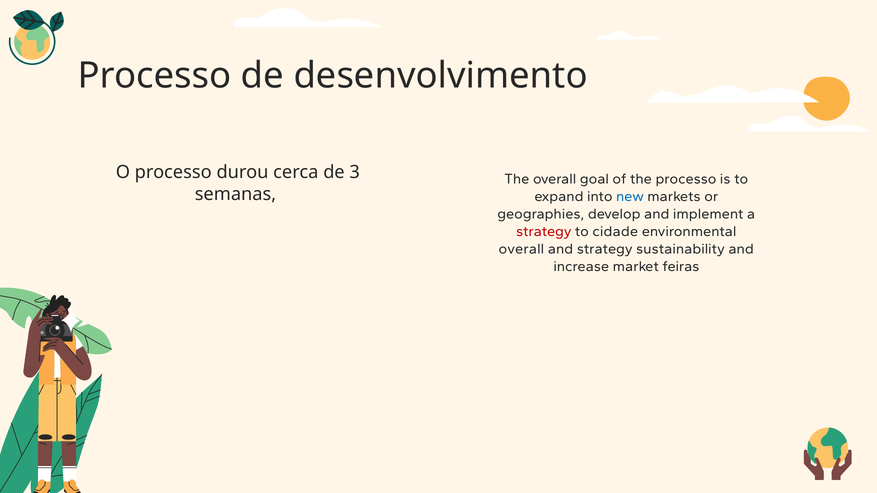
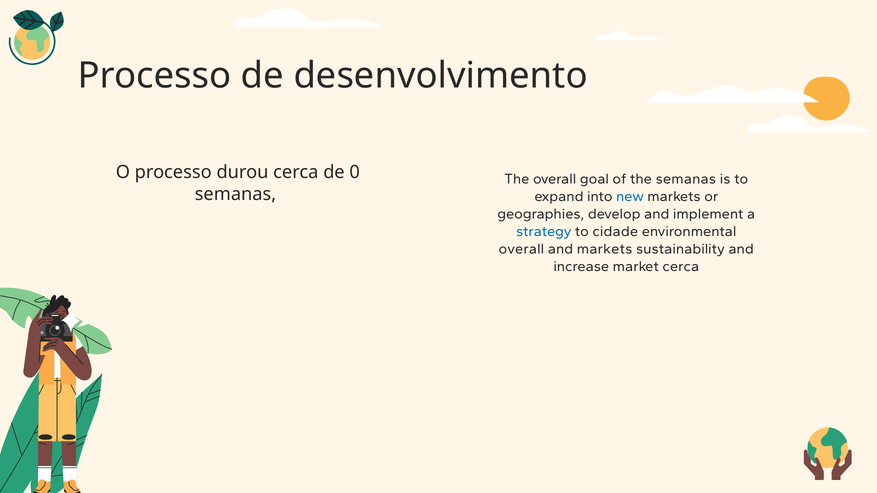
3: 3 -> 0 (355, 172)
the processo: processo -> semanas (686, 179)
strategy colour: red -> blue (544, 232)
and strategy: strategy -> markets (605, 249)
market feiras: feiras -> cerca (681, 267)
